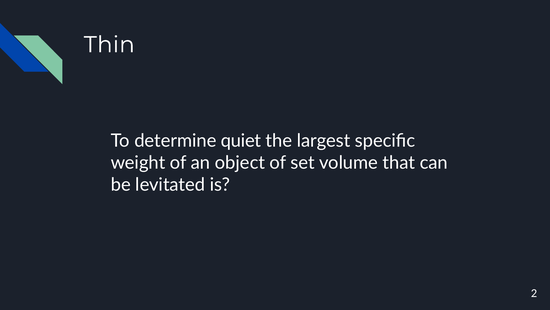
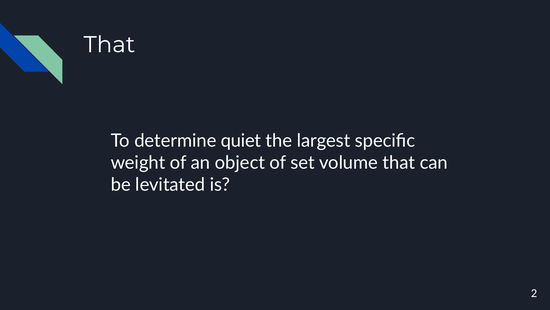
Thin: Thin -> That (109, 45)
